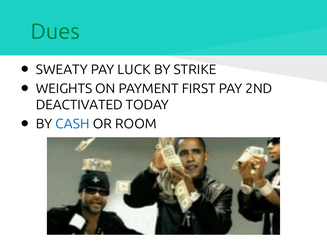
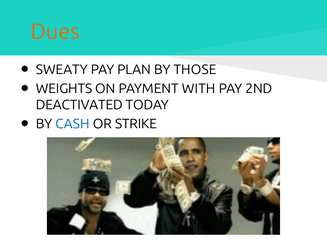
Dues colour: green -> orange (55, 32)
LUCK: LUCK -> PLAN (134, 70)
STRIKE: STRIKE -> THOSE (195, 70)
FIRST: FIRST -> WITH (199, 89)
ROOM: ROOM -> STRIKE (136, 124)
